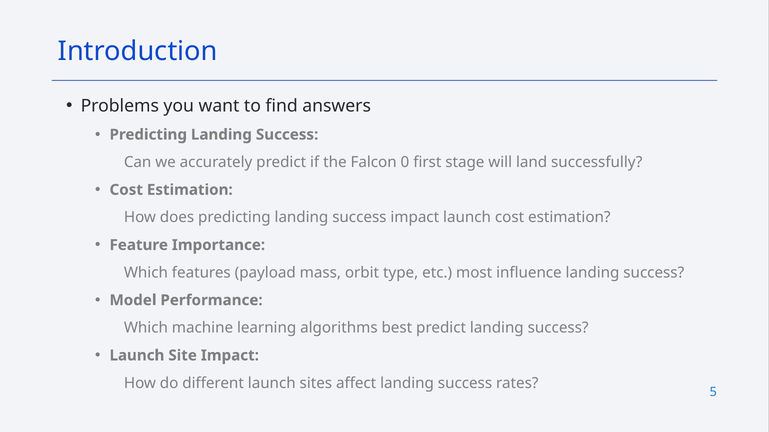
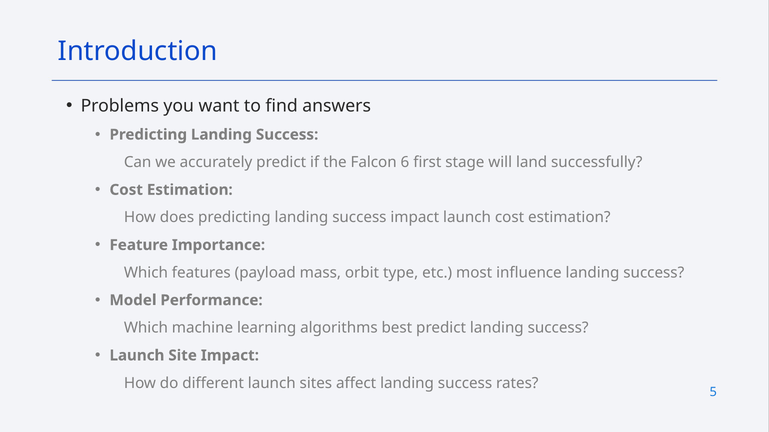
0: 0 -> 6 (405, 162)
